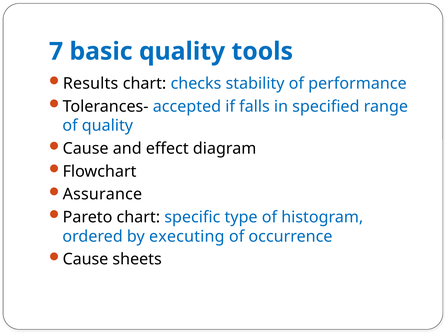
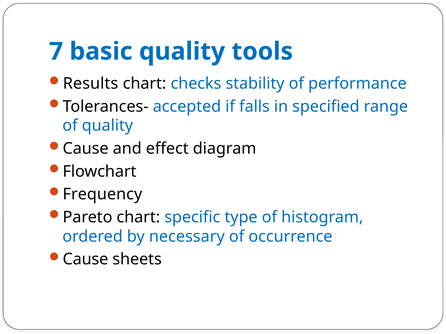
Assurance: Assurance -> Frequency (102, 195)
executing: executing -> necessary (187, 237)
